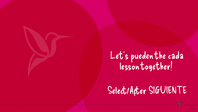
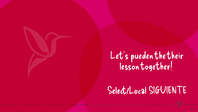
cada: cada -> their (176, 55)
Select/After: Select/After -> Select/Local (127, 90)
